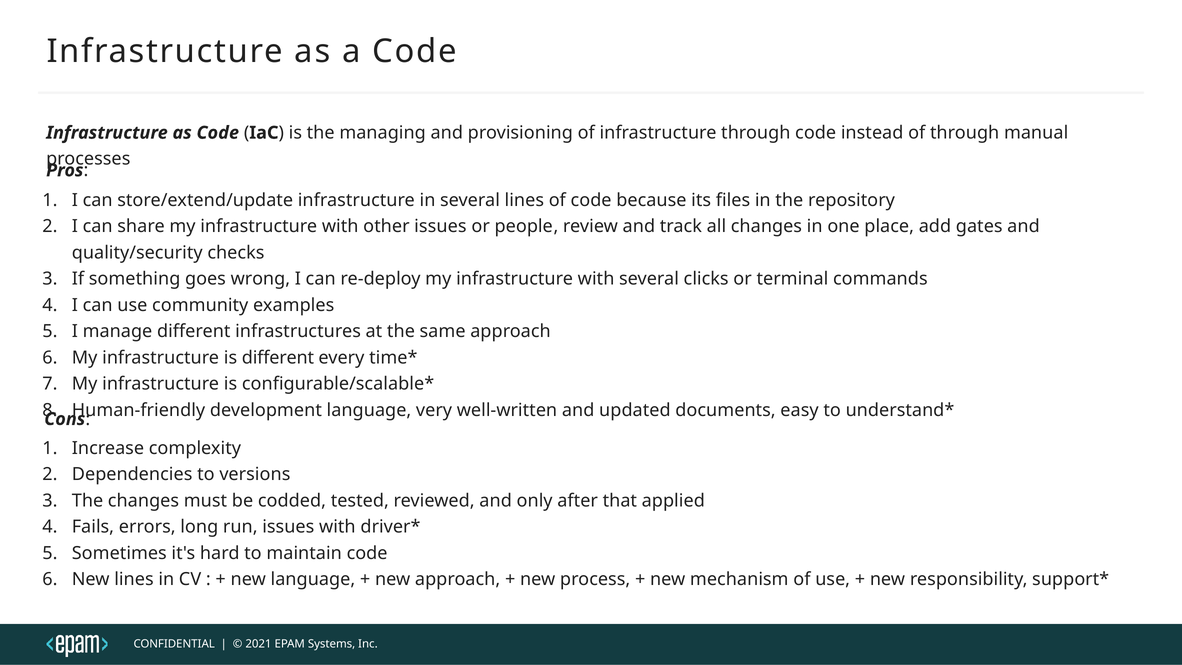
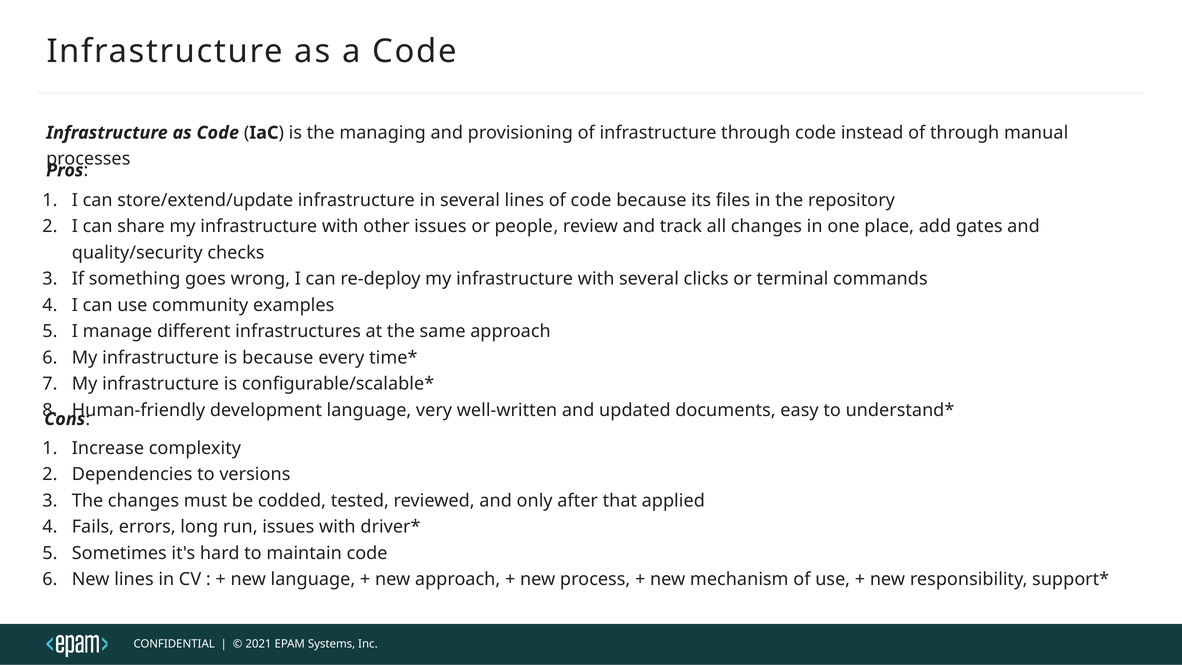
is different: different -> because (278, 358)
